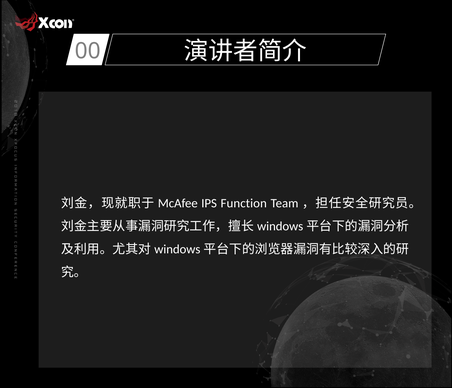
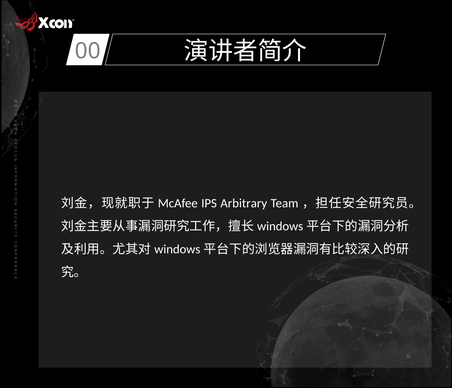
Function: Function -> Arbitrary (244, 203)
